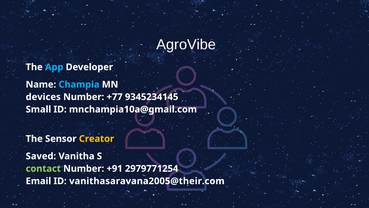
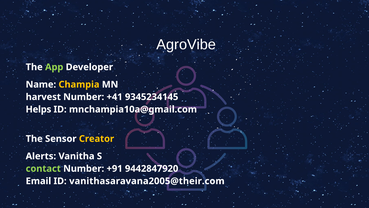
App colour: light blue -> light green (54, 67)
Champia colour: light blue -> yellow (79, 84)
devices: devices -> harvest (43, 97)
+77: +77 -> +41 (115, 97)
Small: Small -> Helps (38, 109)
Saved: Saved -> Alerts (41, 156)
2979771254: 2979771254 -> 9442847920 (152, 168)
